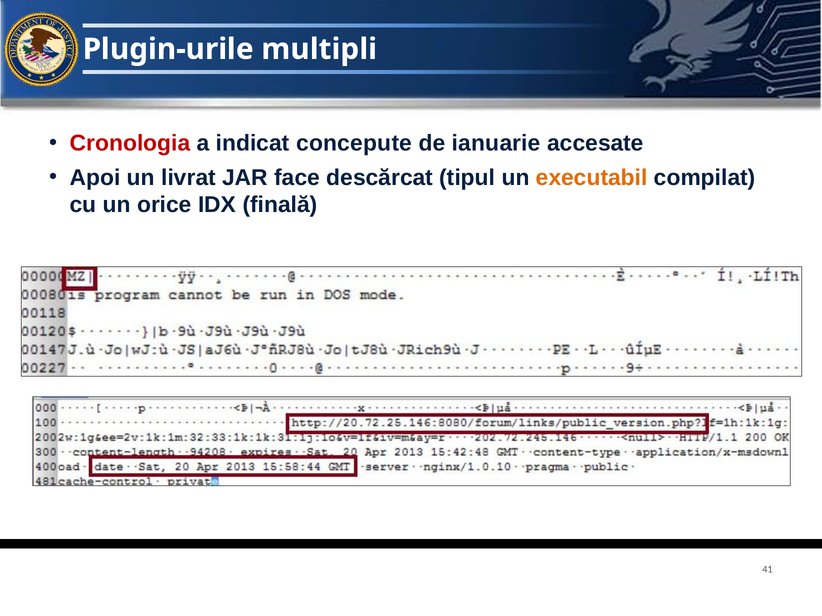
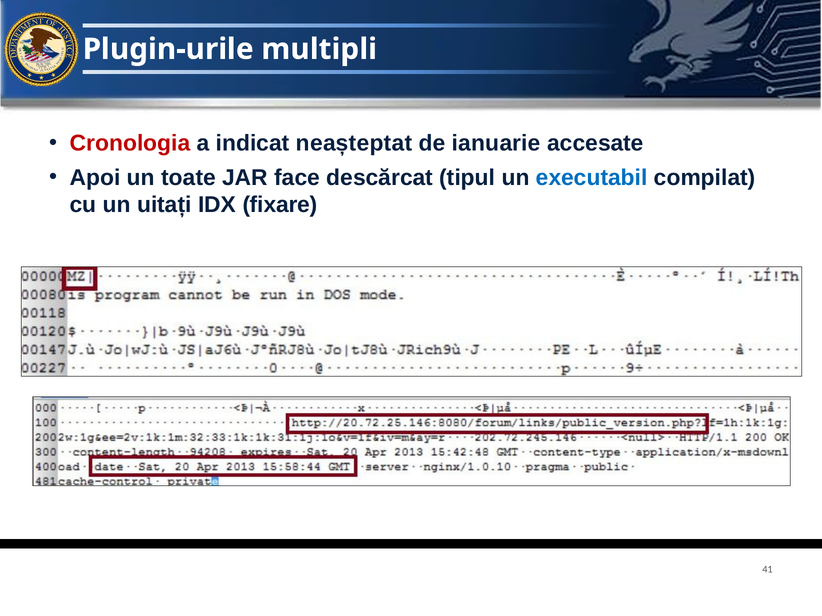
concepute: concepute -> neașteptat (354, 143)
livrat: livrat -> toate (189, 178)
executabil colour: orange -> blue (592, 178)
orice: orice -> uitați (164, 205)
finală: finală -> fixare (280, 205)
